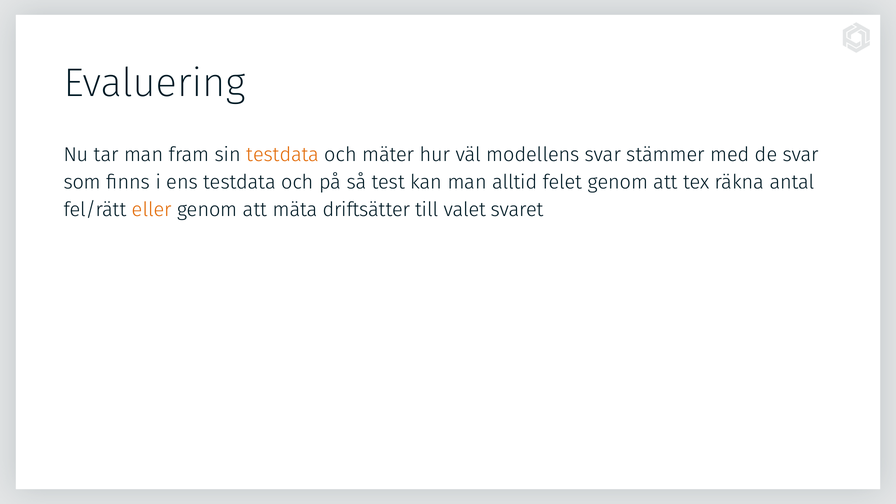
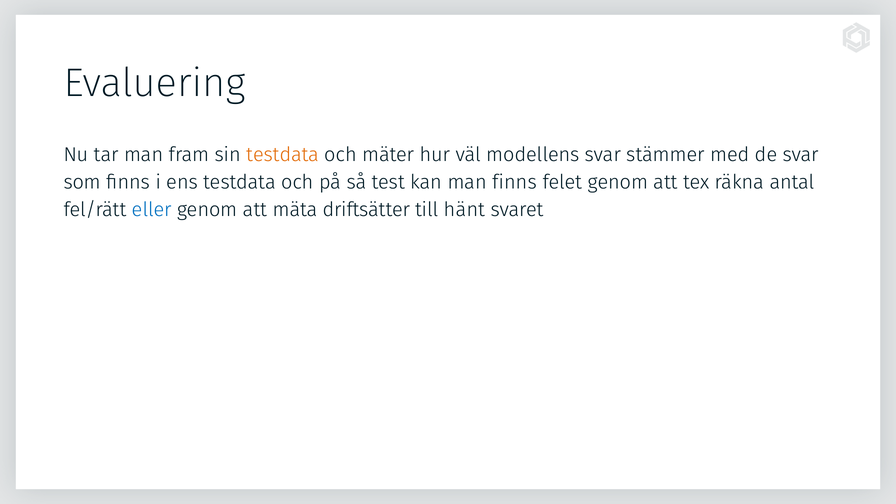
man alltid: alltid -> finns (515, 182)
eller colour: orange -> blue (152, 210)
valet: valet -> hänt (465, 210)
